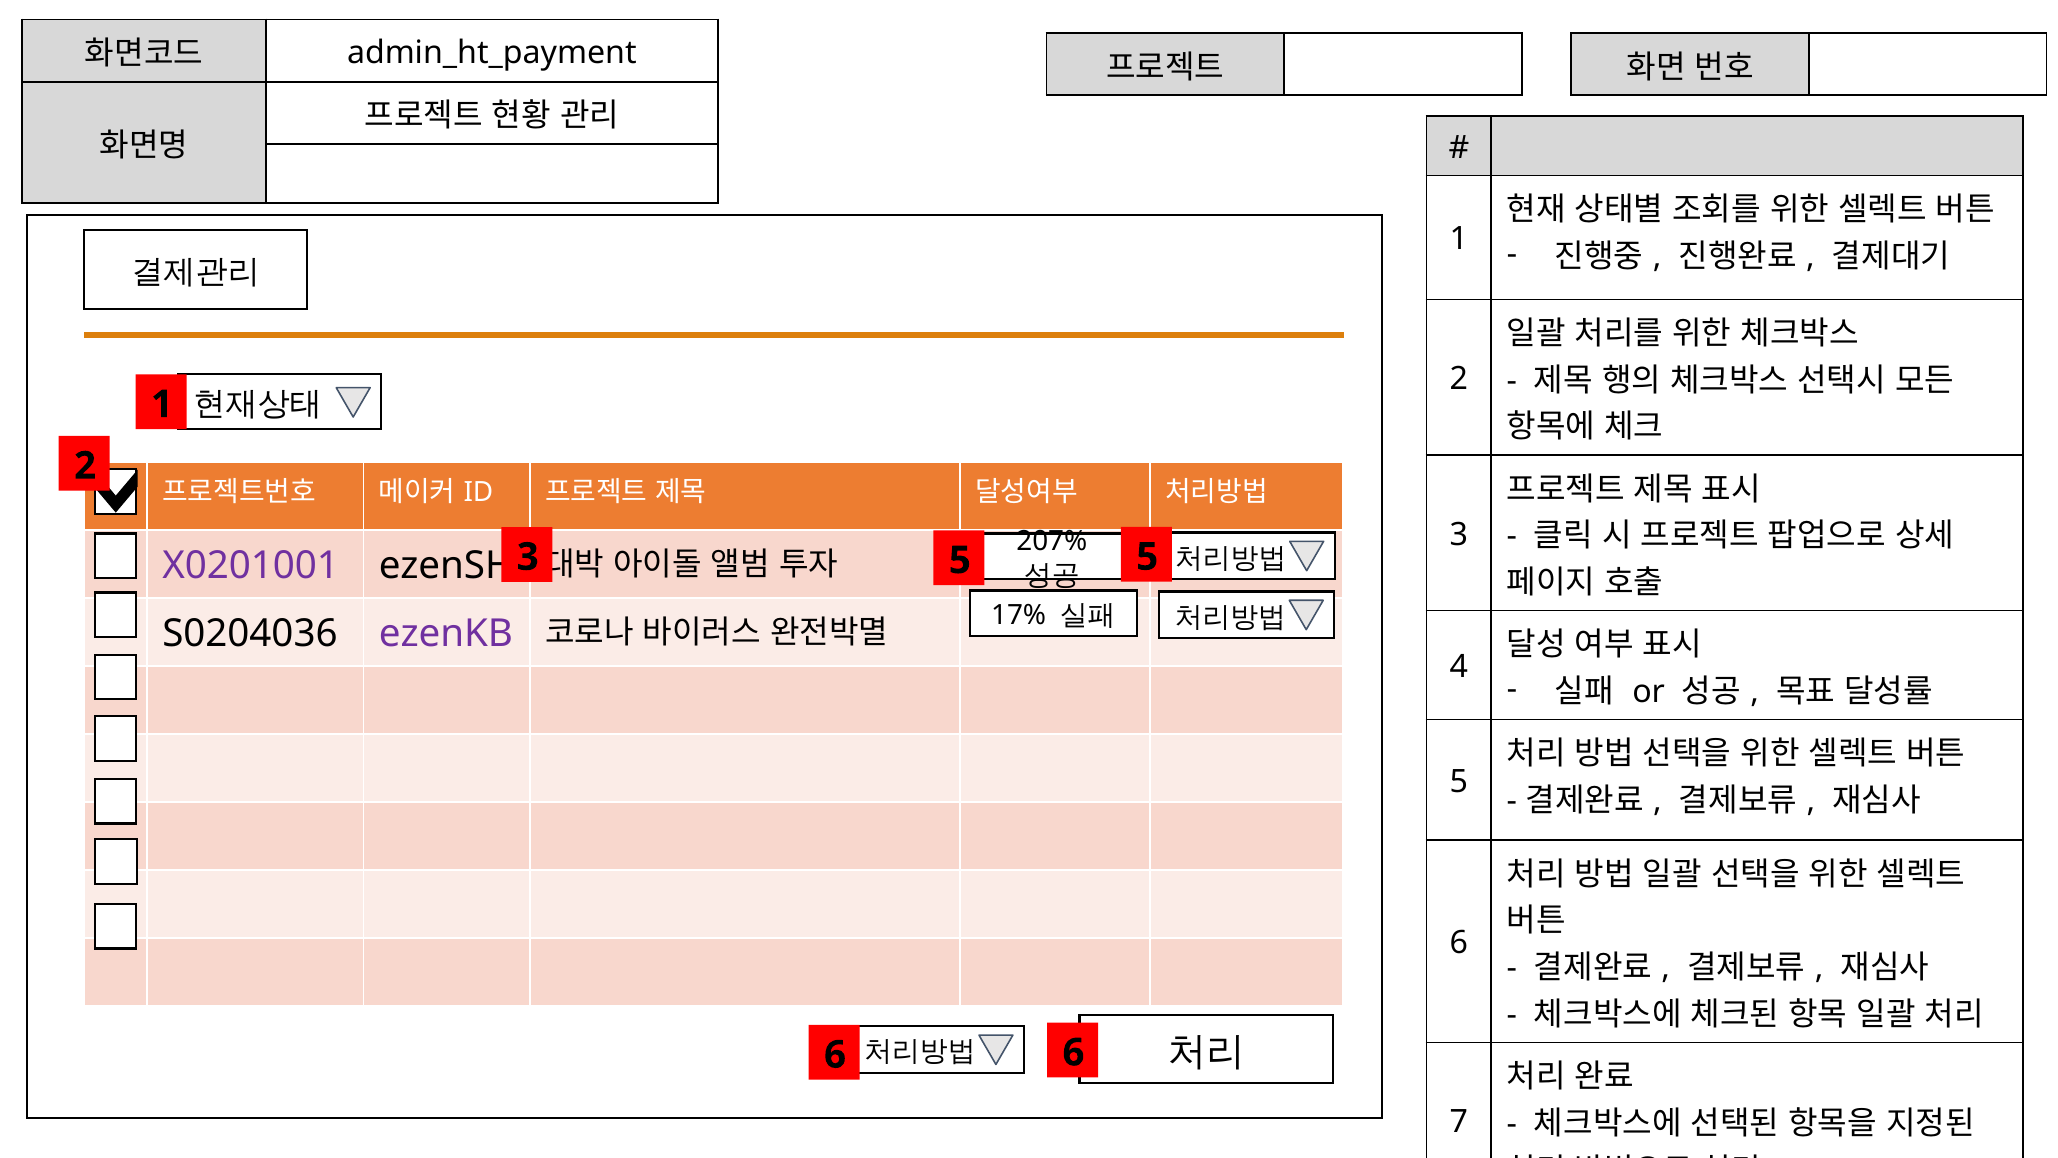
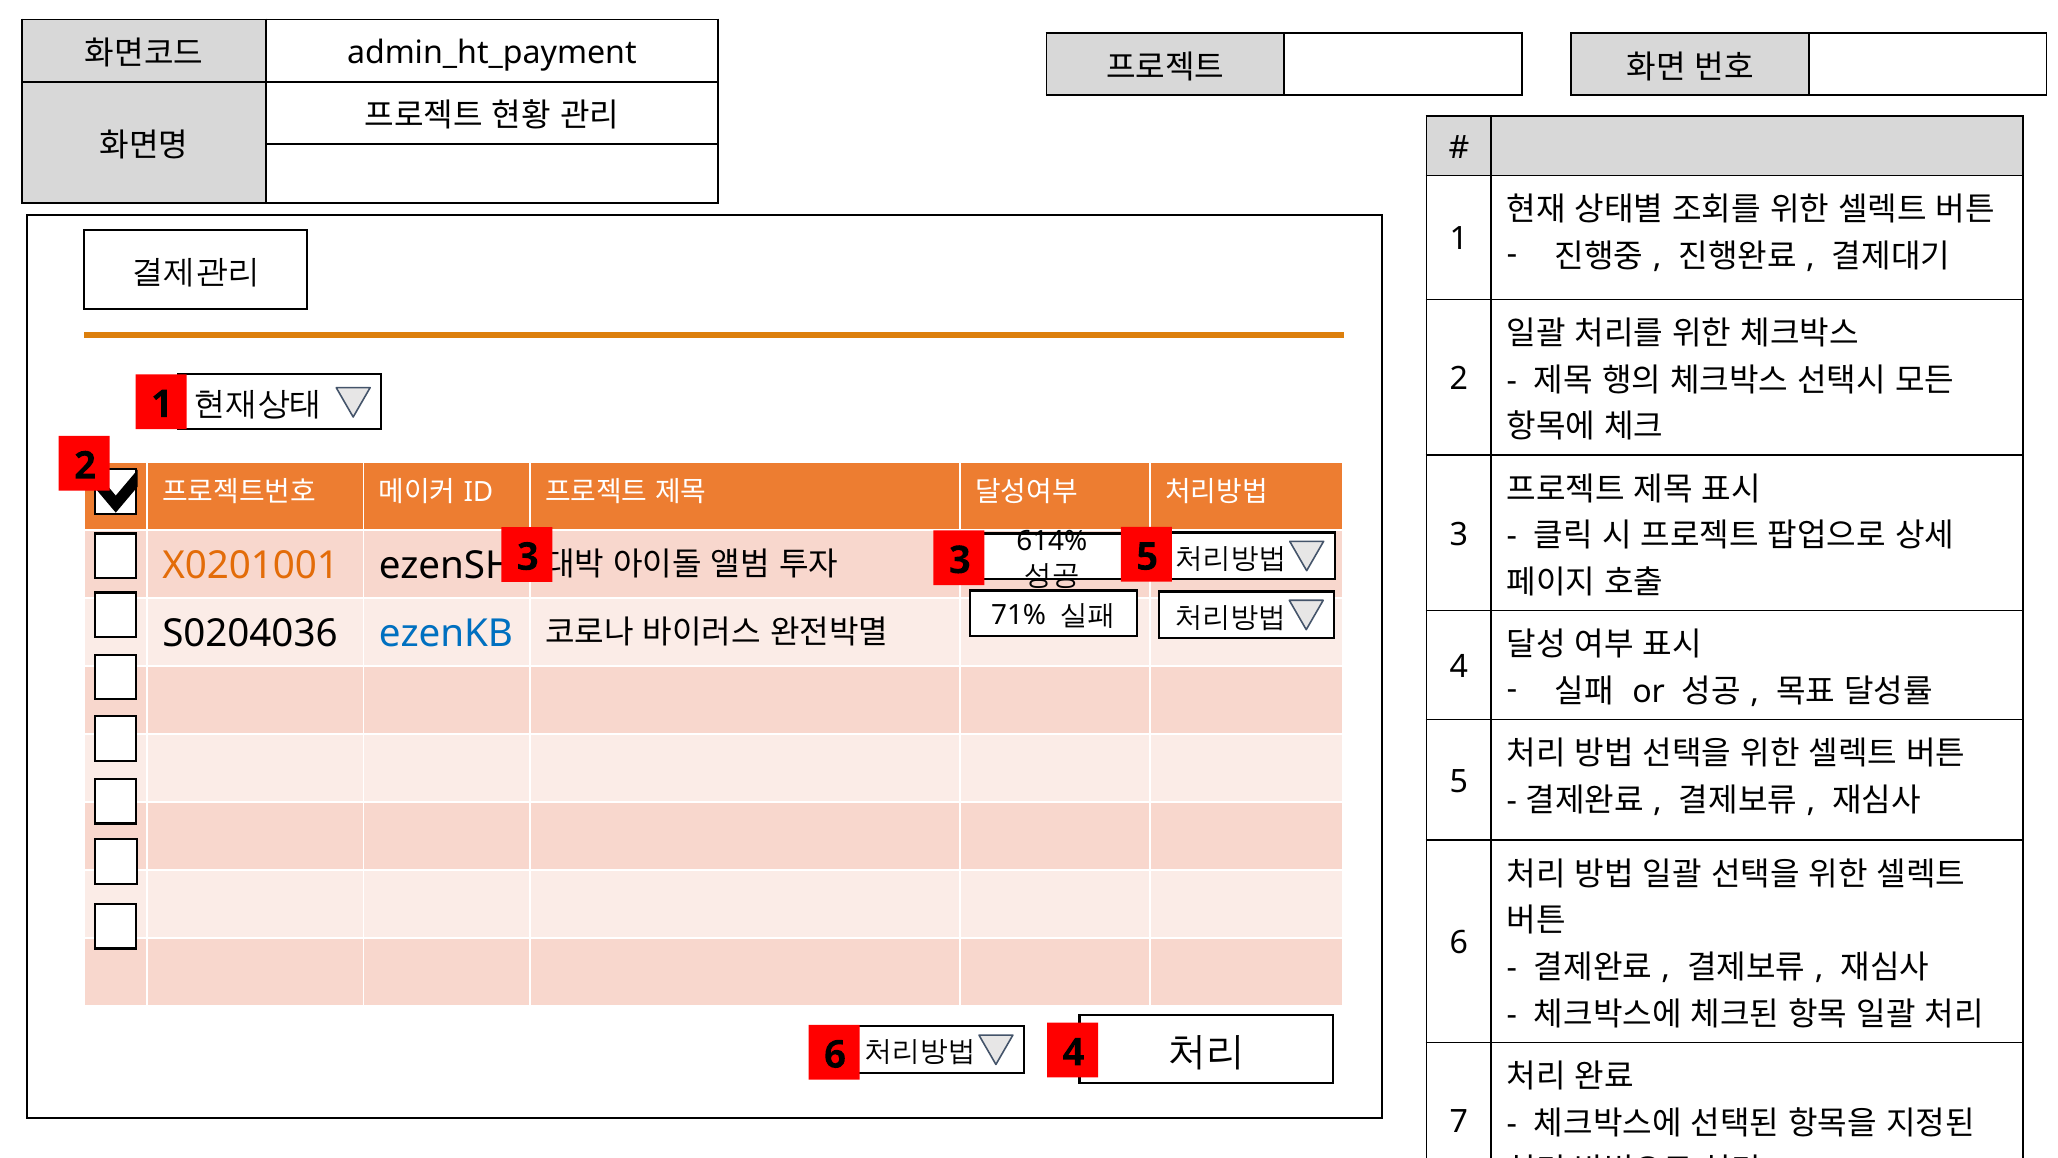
207%: 207% -> 614% (1052, 541)
3 5: 5 -> 3 (960, 560)
X0201001 colour: purple -> orange (251, 566)
17%: 17% -> 71% (1019, 615)
ezenKB colour: purple -> blue (446, 634)
6 6: 6 -> 4 (1073, 1052)
